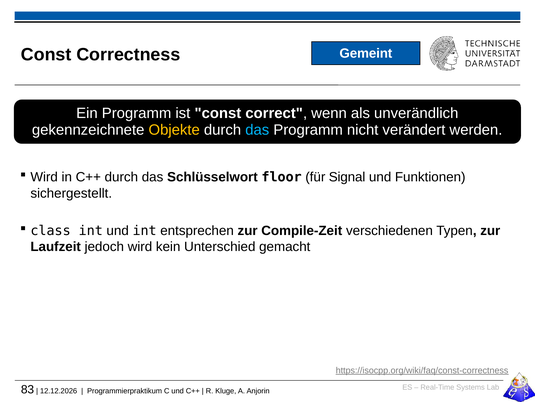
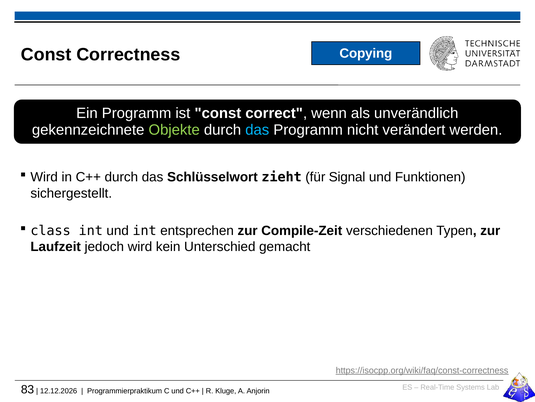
Gemeint: Gemeint -> Copying (366, 53)
Objekte colour: yellow -> light green (174, 130)
floor: floor -> zieht (282, 177)
